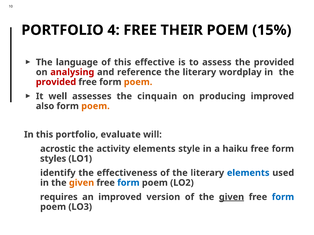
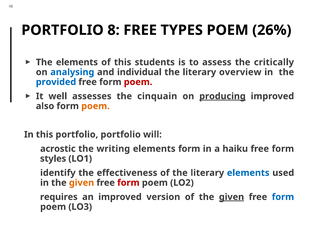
4: 4 -> 8 (114, 30)
THEIR: THEIR -> TYPES (182, 30)
15%: 15% -> 26% (272, 30)
The language: language -> elements (77, 62)
effective: effective -> students (155, 62)
assess the provided: provided -> critically (274, 62)
analysing colour: red -> blue (72, 72)
reference: reference -> individual (139, 72)
wordplay: wordplay -> overview (240, 72)
provided colour: red -> blue (56, 82)
poem colour: orange -> red (138, 82)
producing underline: none -> present (222, 96)
portfolio evaluate: evaluate -> portfolio (121, 135)
activity: activity -> writing (113, 149)
elements style: style -> form (189, 149)
form colour: blue -> red (128, 183)
